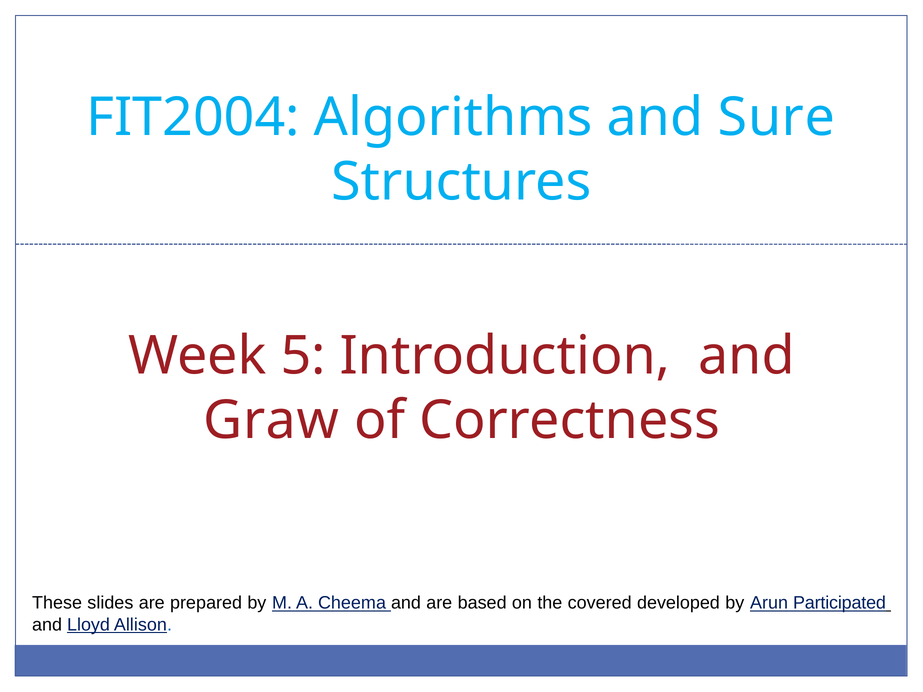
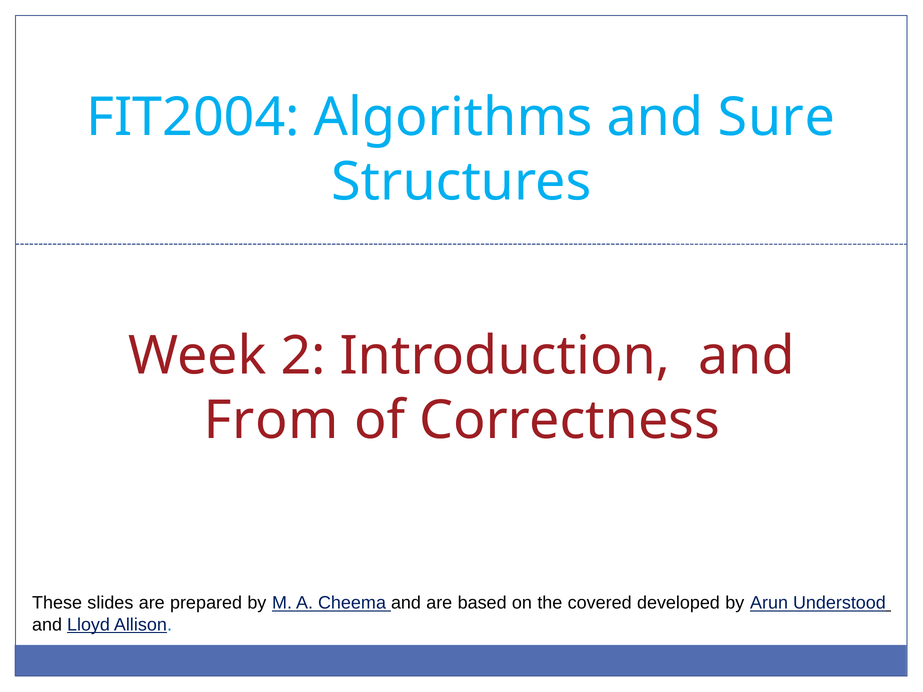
5: 5 -> 2 (303, 356)
Graw: Graw -> From (271, 421)
Participated: Participated -> Understood (839, 603)
